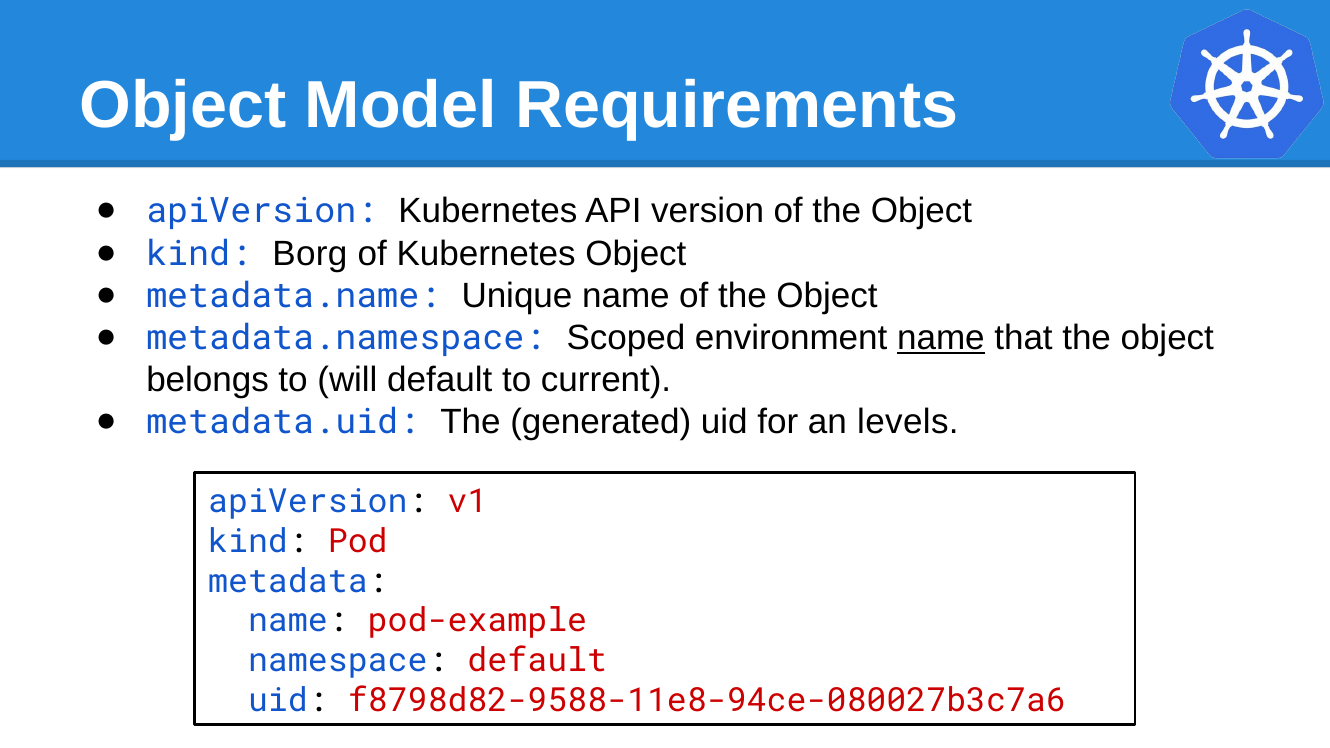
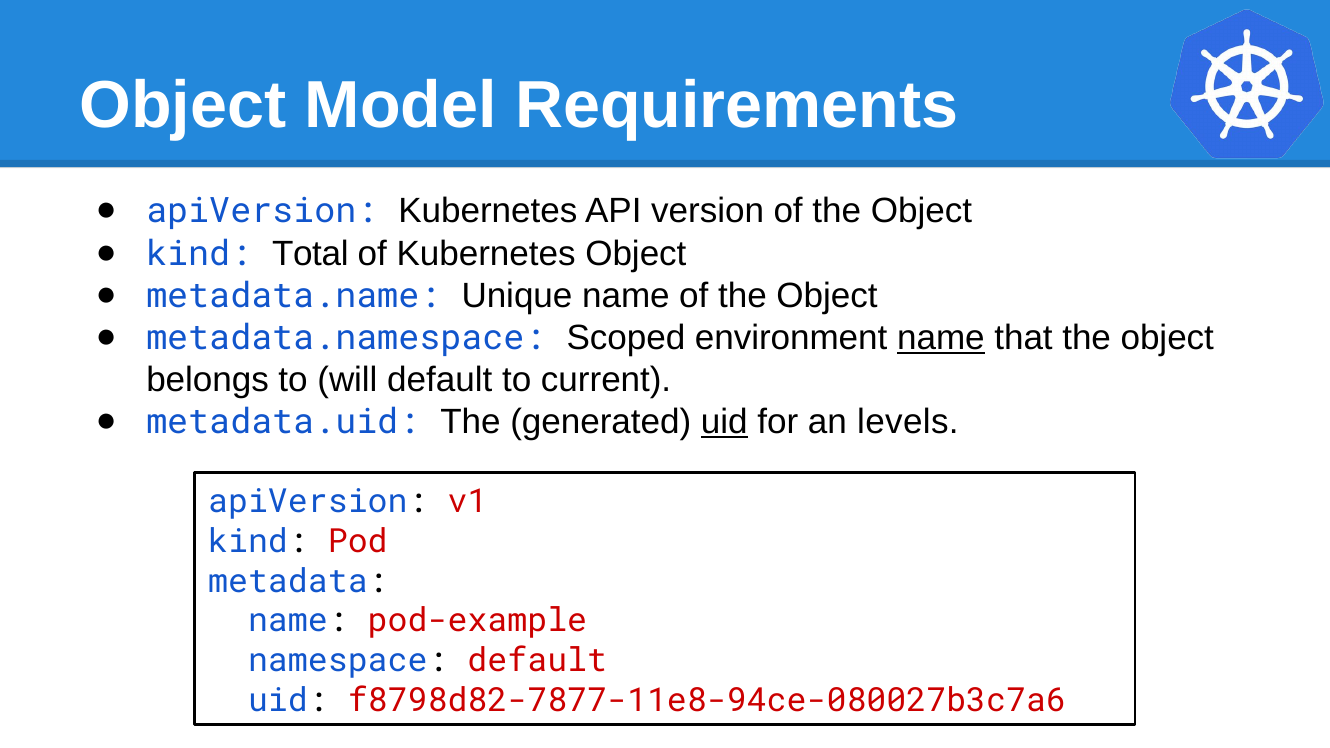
Borg: Borg -> Total (310, 253)
uid underline: none -> present (724, 422)
f8798d82-9588-11e8-94ce-080027b3c7a6: f8798d82-9588-11e8-94ce-080027b3c7a6 -> f8798d82-7877-11e8-94ce-080027b3c7a6 (707, 701)
